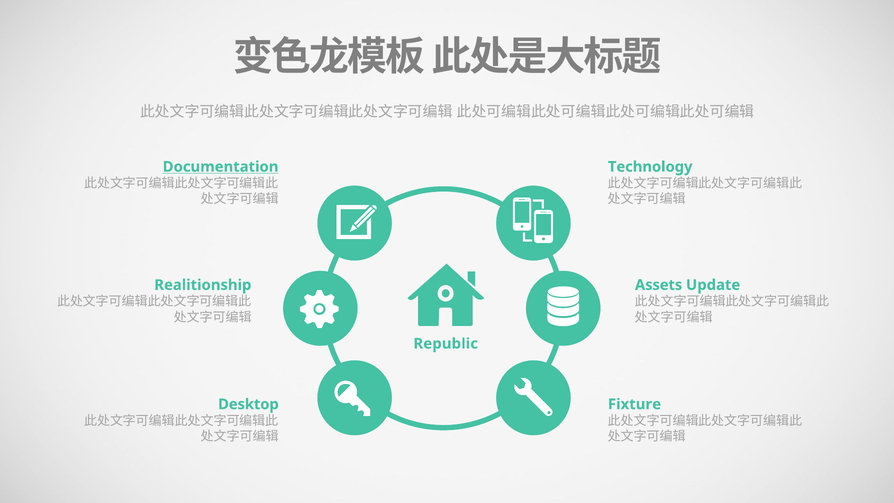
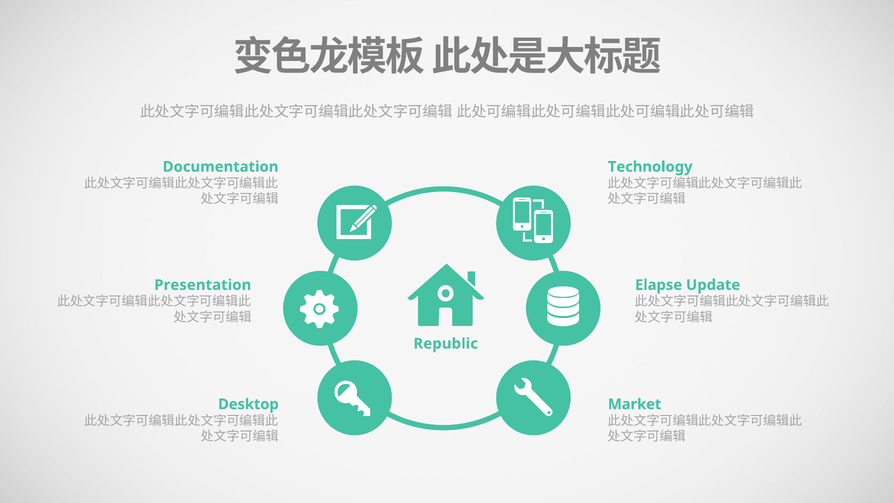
Documentation underline: present -> none (221, 167)
Realitionship: Realitionship -> Presentation (203, 285)
Assets: Assets -> Elapse (659, 285)
Fixture: Fixture -> Market (635, 404)
